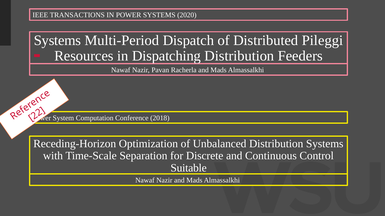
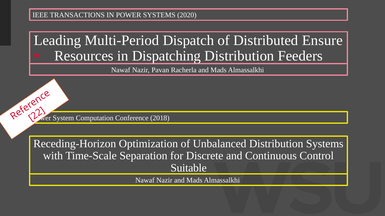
Systems: Systems -> Leading (57, 40)
Pileggi: Pileggi -> Ensure (322, 40)
